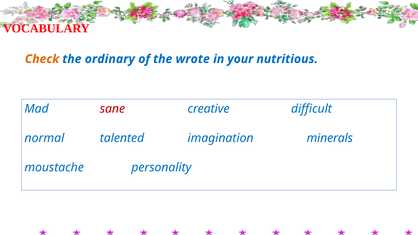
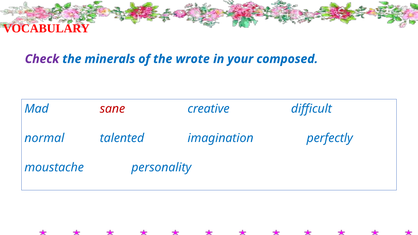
Check colour: orange -> purple (42, 59)
ordinary: ordinary -> minerals (110, 59)
nutritious: nutritious -> composed (287, 59)
minerals: minerals -> perfectly (330, 138)
